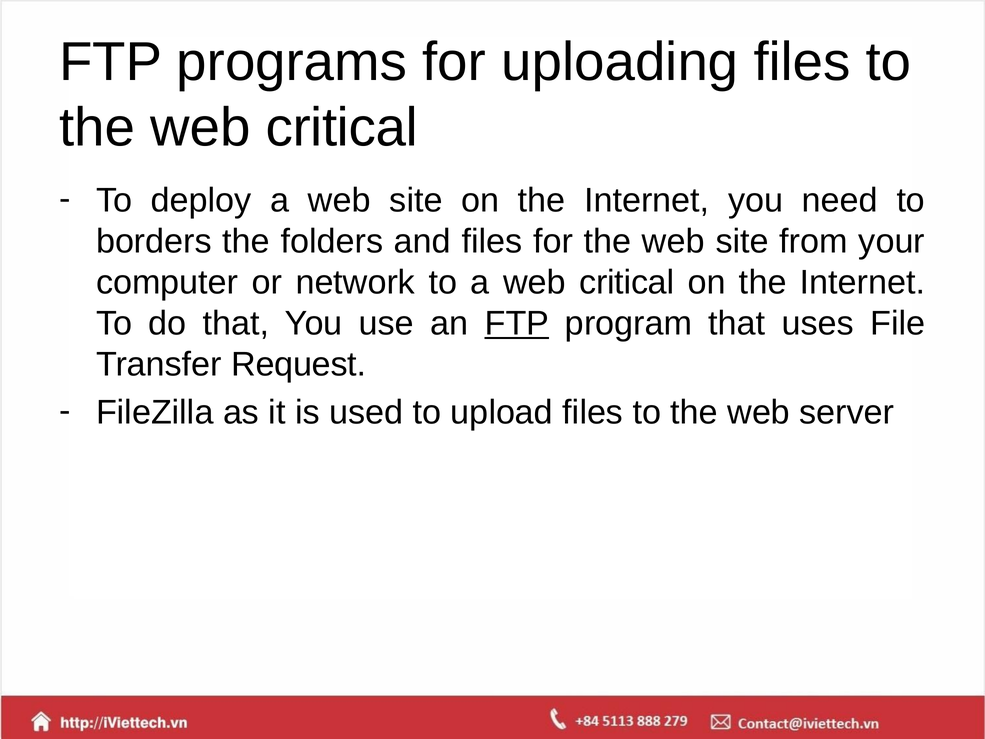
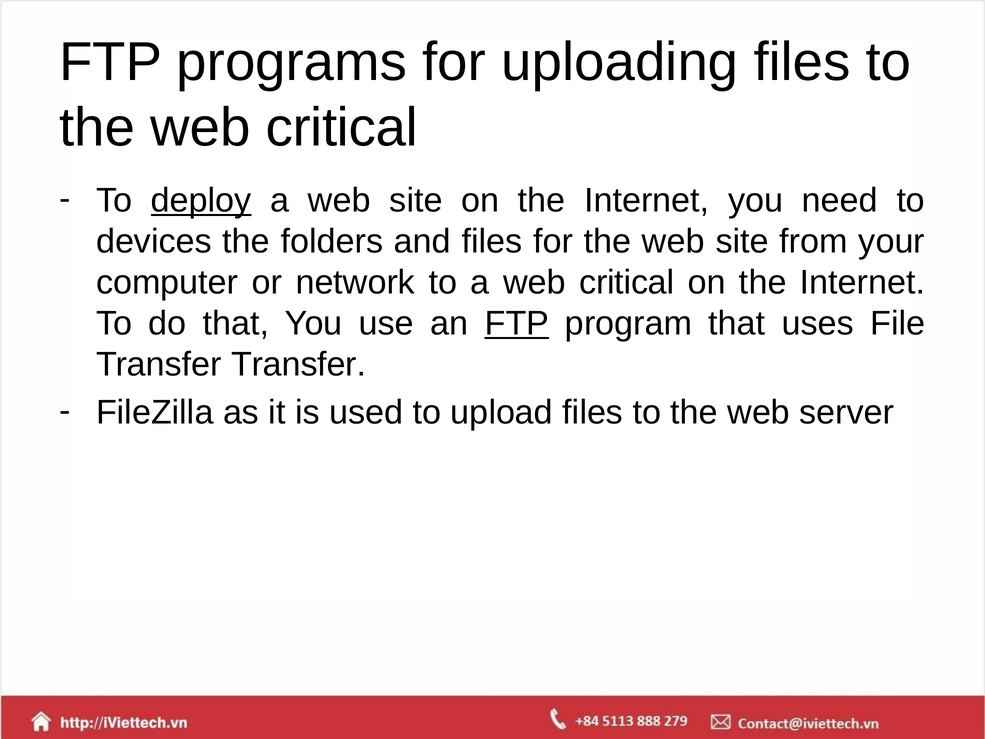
deploy underline: none -> present (201, 200)
borders: borders -> devices (154, 241)
Transfer Request: Request -> Transfer (299, 364)
